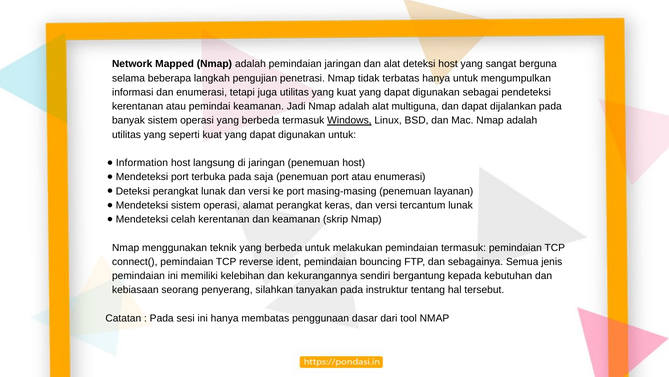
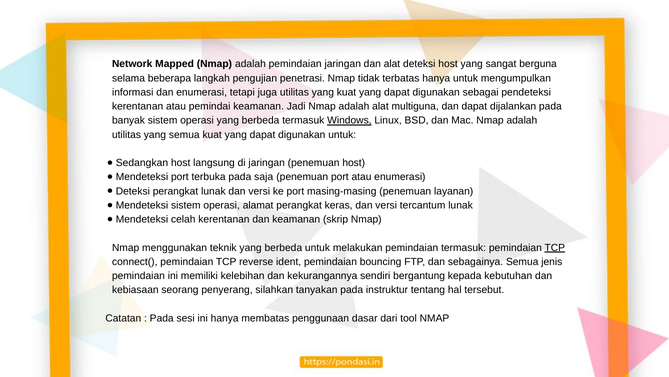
yang seperti: seperti -> semua (184, 134)
Information: Information -> Sedangkan (142, 163)
TCP underline: none -> present (555, 247)
